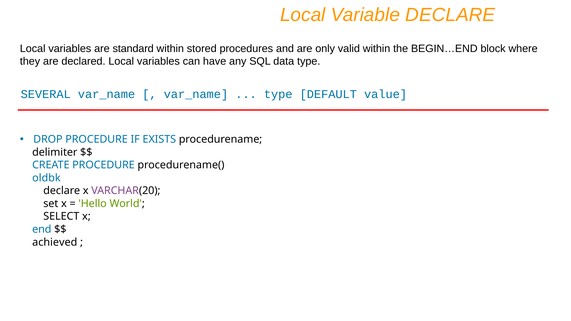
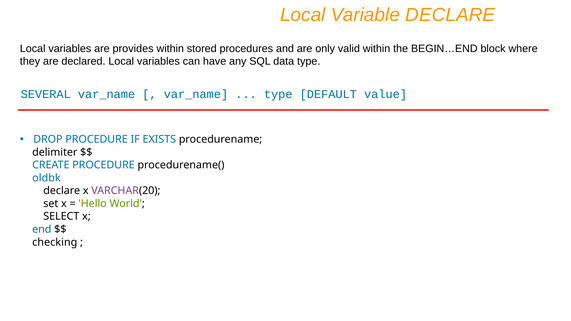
standard: standard -> provides (133, 49)
achieved: achieved -> checking (55, 242)
